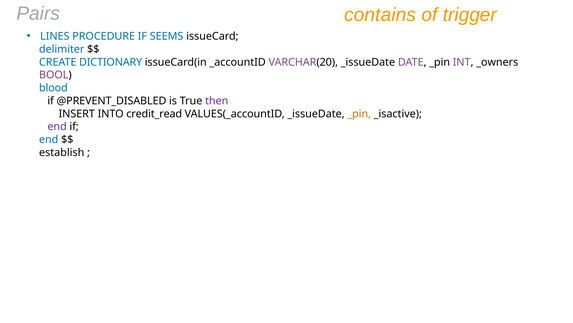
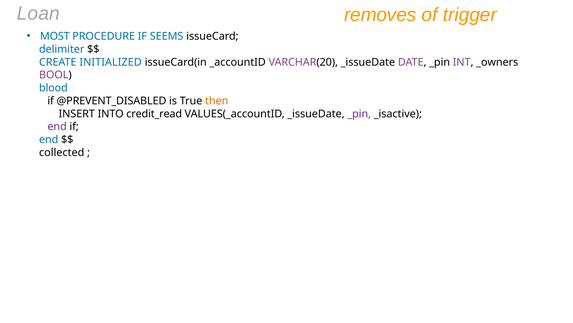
Pairs: Pairs -> Loan (38, 14)
contains: contains -> removes (380, 15)
LINES: LINES -> MOST (55, 36)
DICTIONARY: DICTIONARY -> INITIALIZED (111, 62)
then colour: purple -> orange (217, 101)
_pin colour: orange -> purple (359, 114)
establish: establish -> collected (62, 152)
